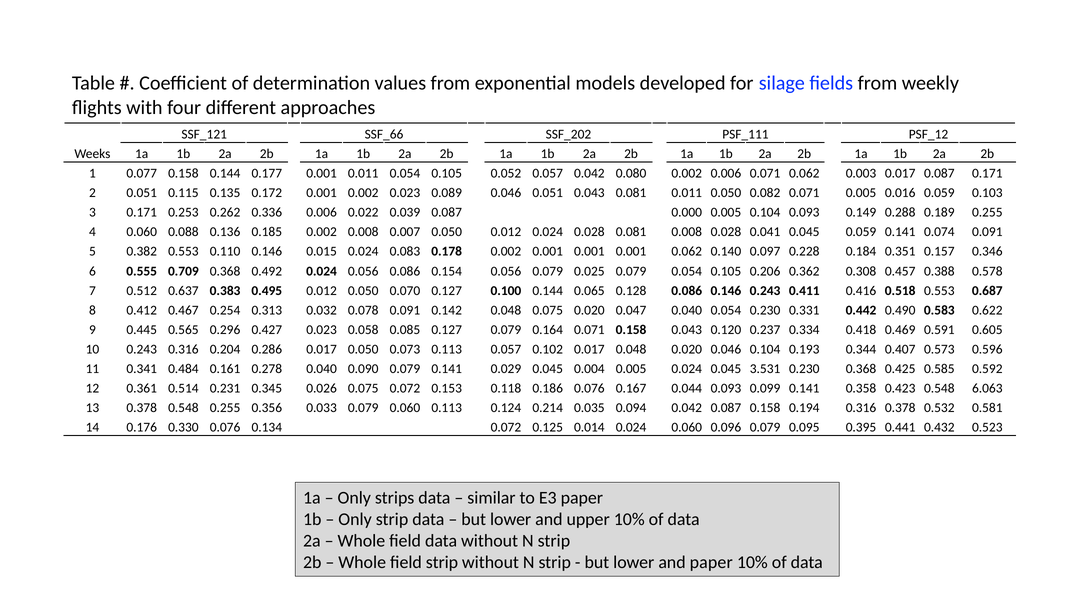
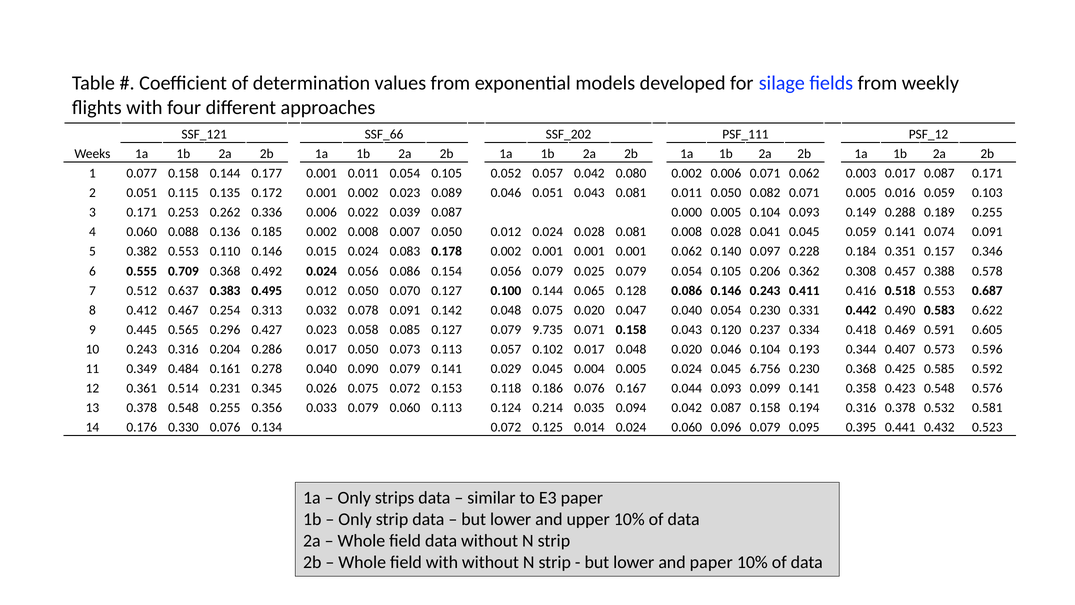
0.164: 0.164 -> 9.735 (548, 329)
0.341: 0.341 -> 0.349 (142, 369)
3.531: 3.531 -> 6.756 (765, 369)
6.063: 6.063 -> 0.576 (987, 388)
field strip: strip -> with (442, 562)
